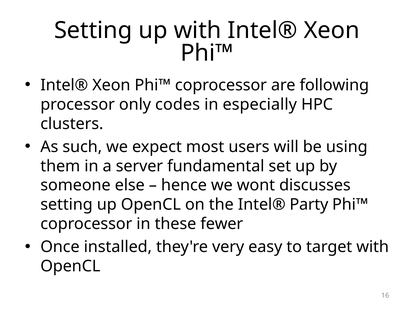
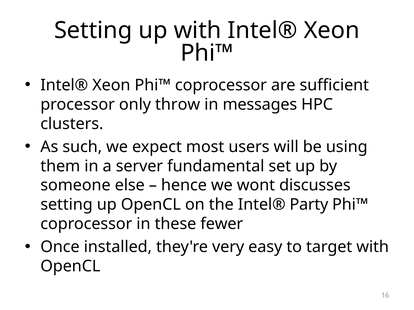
following: following -> sufficient (334, 85)
codes: codes -> throw (178, 105)
especially: especially -> messages (260, 105)
